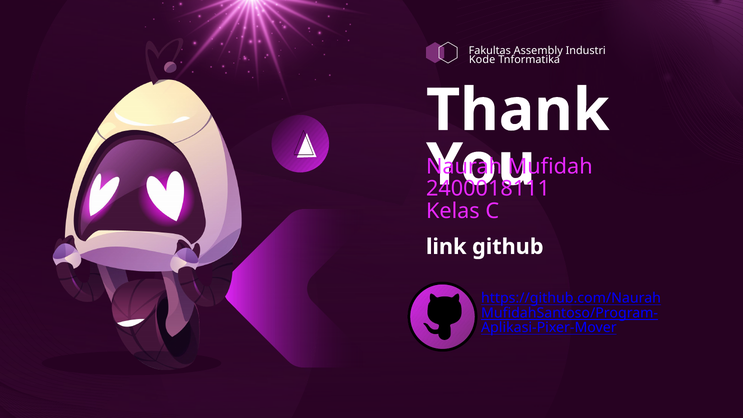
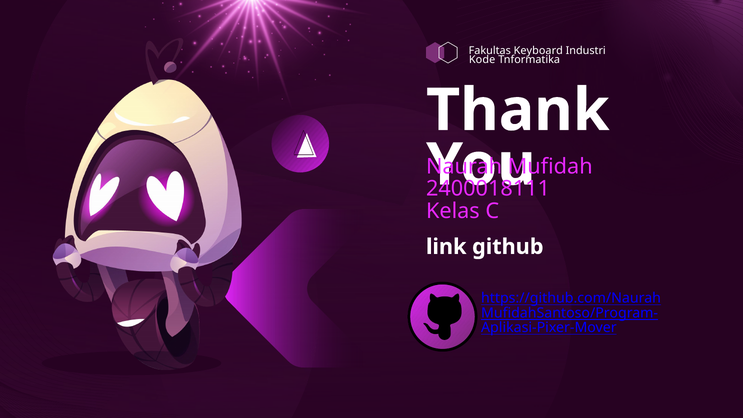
Assembly: Assembly -> Keyboard (538, 51)
